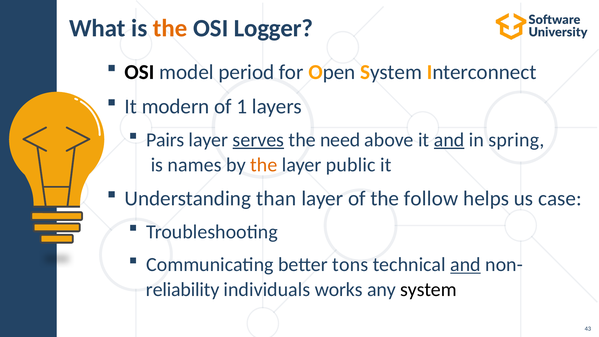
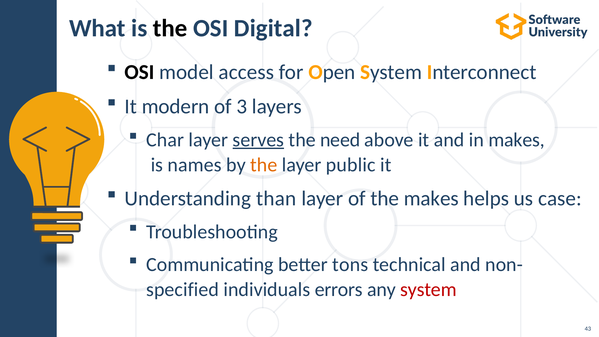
the colour: orange -> black (170, 28)
Logger: Logger -> Digital (273, 28)
period: period -> access (246, 72)
1: 1 -> 3 (242, 106)
Pairs: Pairs -> Char (165, 140)
and underline: present -> none (449, 140)
in spring: spring -> makes (517, 140)
the follow: follow -> makes (431, 199)
and underline: present -> none (465, 264)
reliability: reliability -> specified (183, 290)
works: works -> errors (339, 290)
system colour: black -> red (428, 290)
